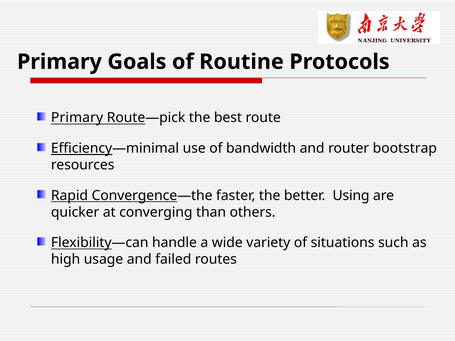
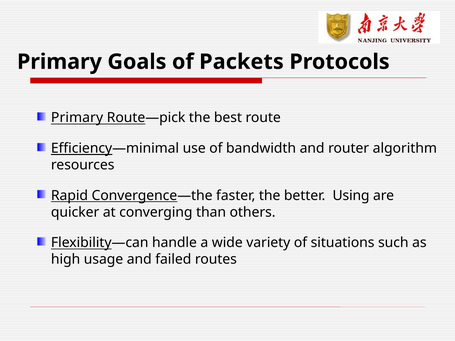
Routine: Routine -> Packets (241, 62)
bootstrap: bootstrap -> algorithm (405, 148)
